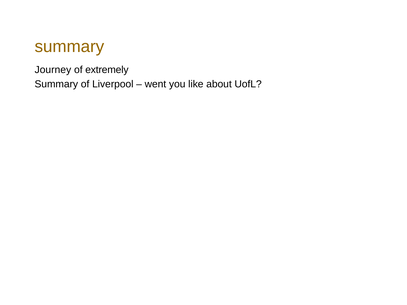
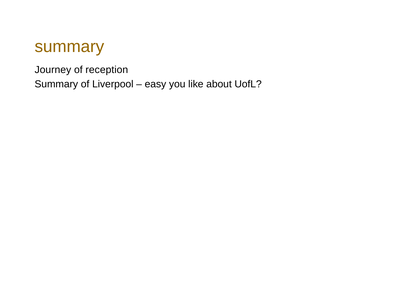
extremely: extremely -> reception (107, 70)
went: went -> easy (155, 84)
